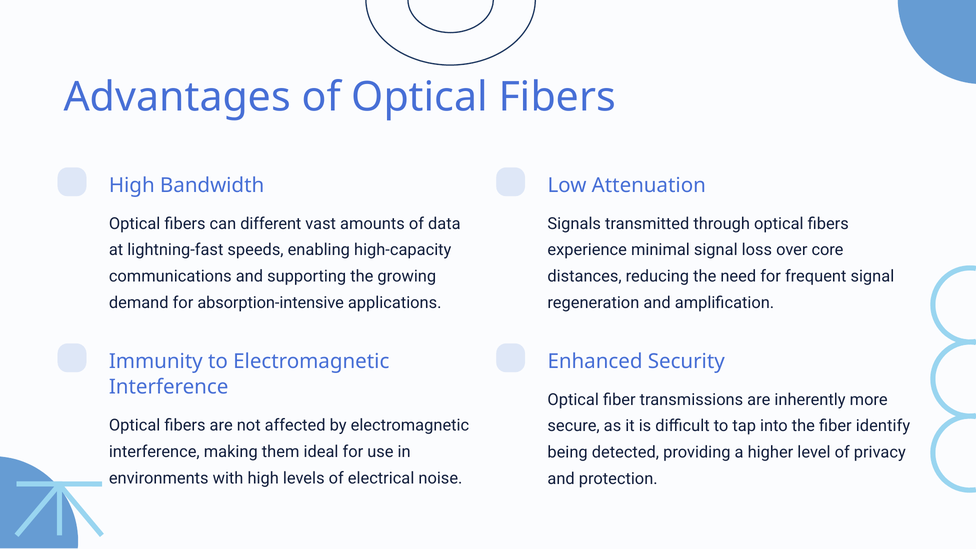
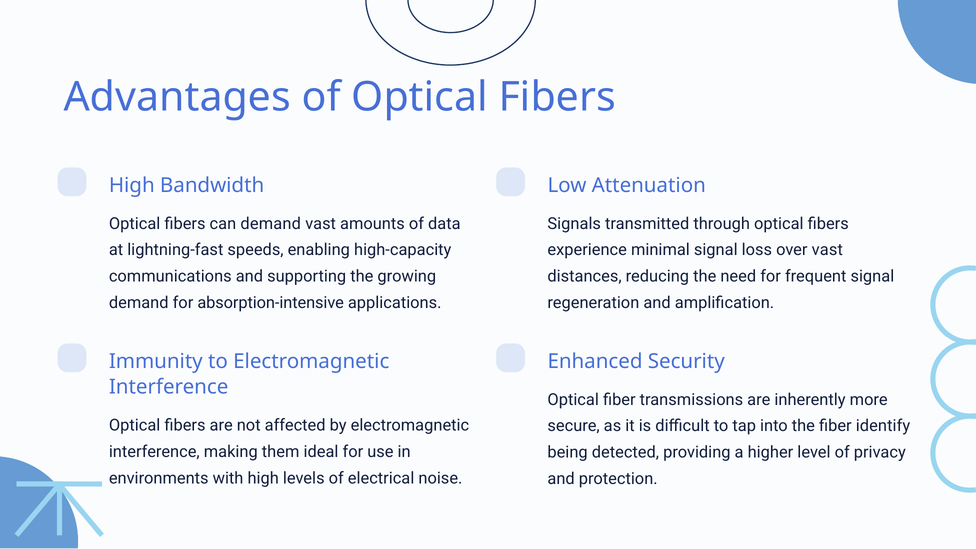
can different: different -> demand (271, 224)
over core: core -> vast (827, 250)
